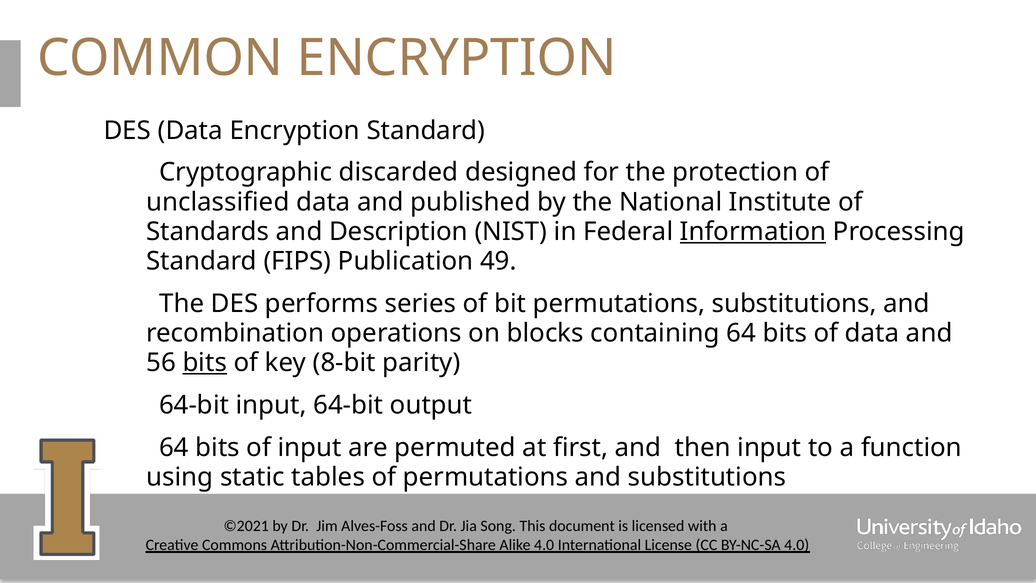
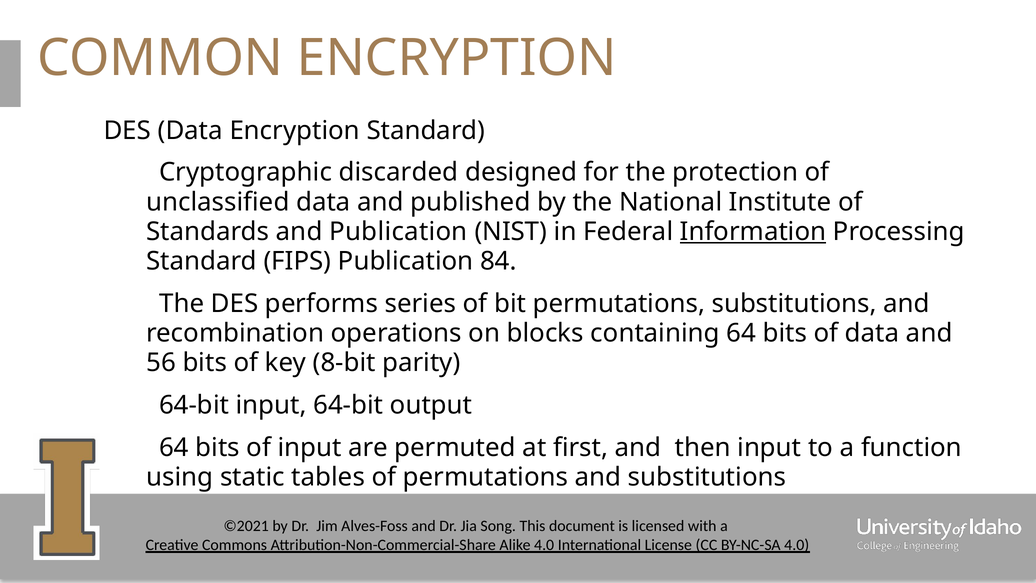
and Description: Description -> Publication (398, 231)
49: 49 -> 84 (498, 261)
bits underline: present -> none (205, 362)
